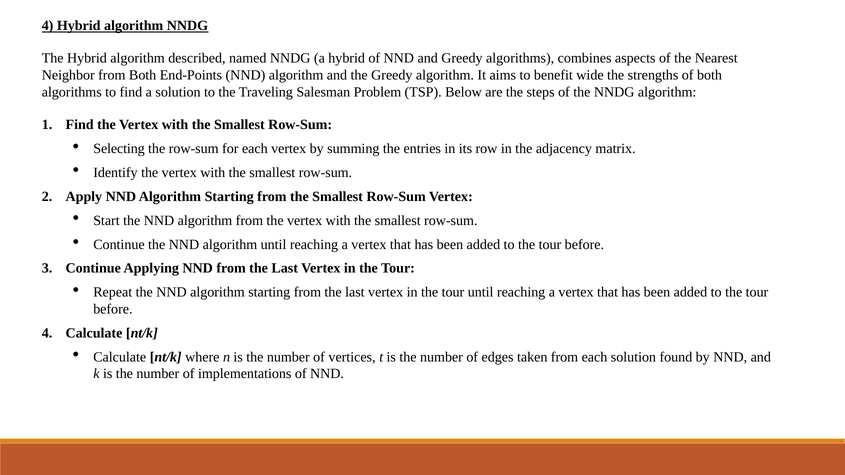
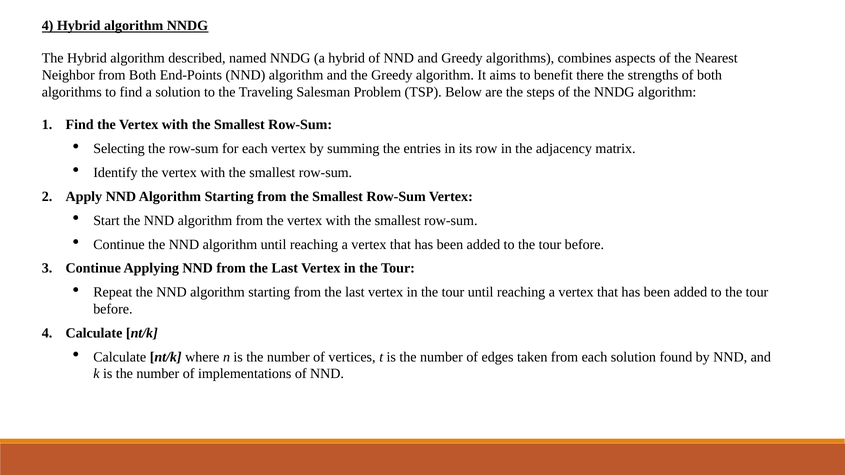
wide: wide -> there (590, 75)
